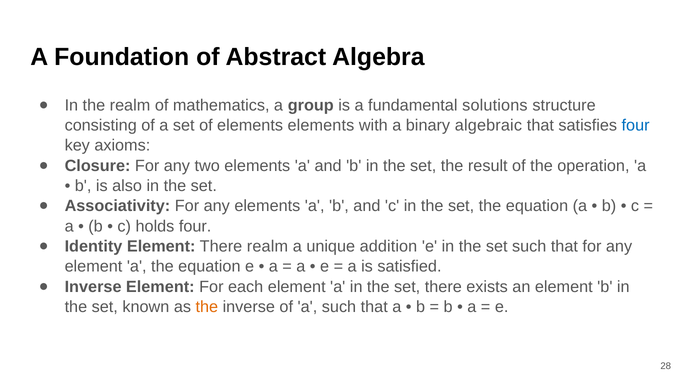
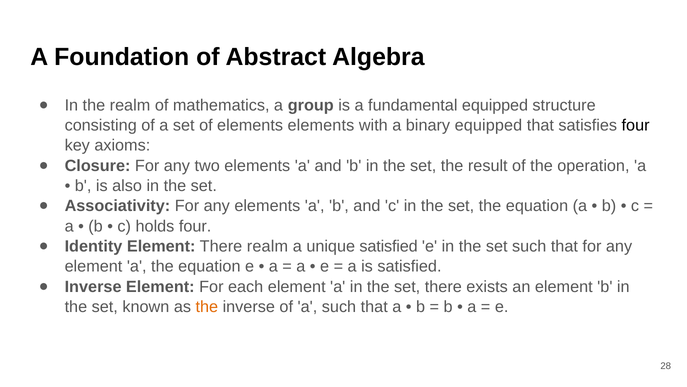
fundamental solutions: solutions -> equipped (495, 105)
binary algebraic: algebraic -> equipped (488, 125)
four colour: blue -> black (636, 125)
unique addition: addition -> satisfied (389, 246)
